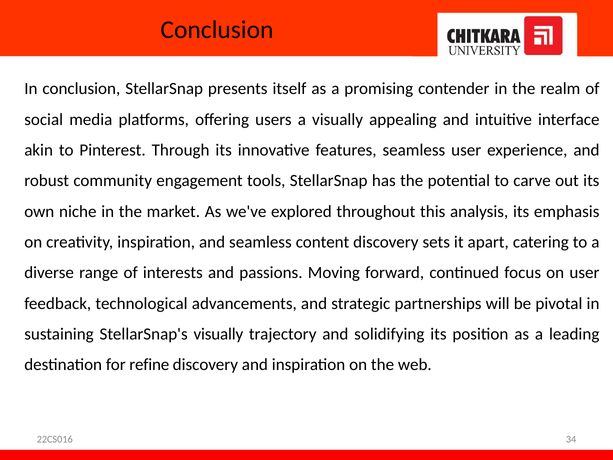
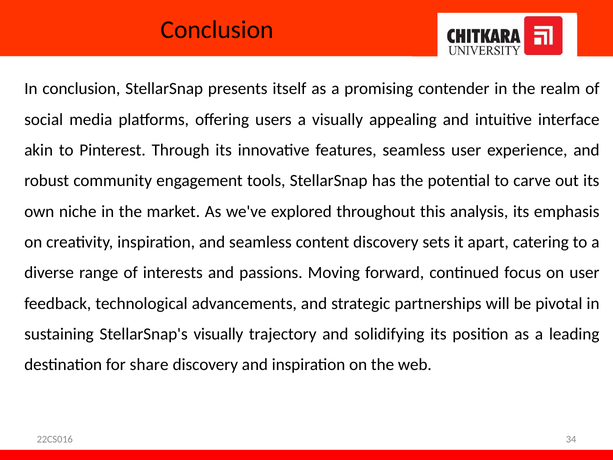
refine: refine -> share (149, 365)
